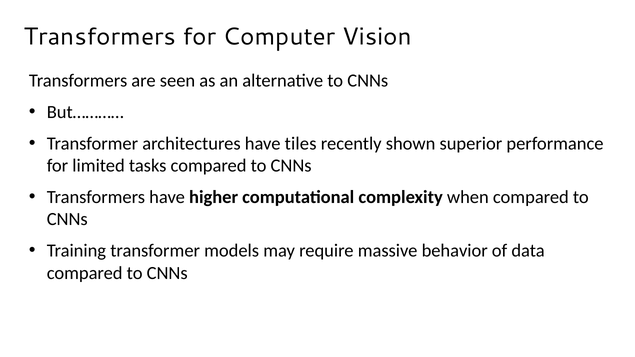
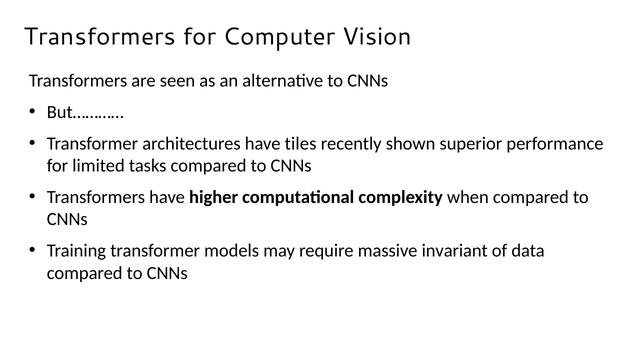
behavior: behavior -> invariant (455, 251)
